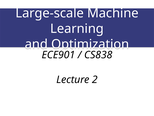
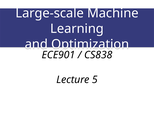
2: 2 -> 5 (95, 79)
